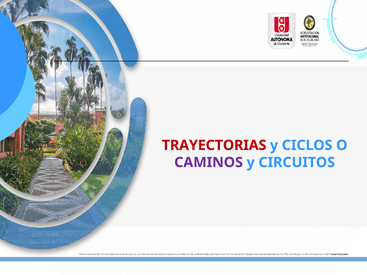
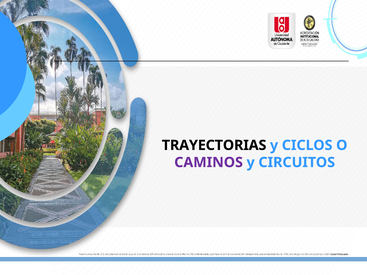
TRAYECTORIAS colour: red -> black (214, 145)
